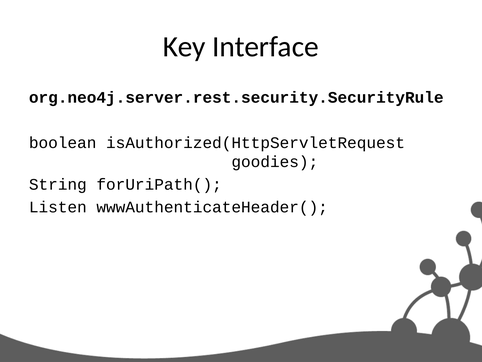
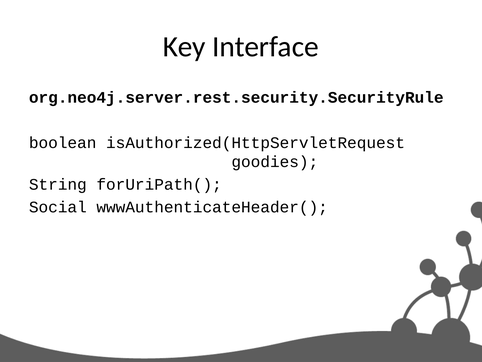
Listen: Listen -> Social (58, 207)
